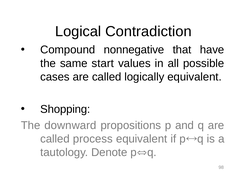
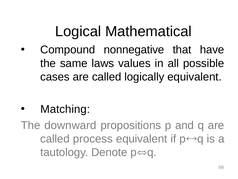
Contradiction: Contradiction -> Mathematical (148, 31)
start: start -> laws (103, 63)
Shopping: Shopping -> Matching (65, 109)
